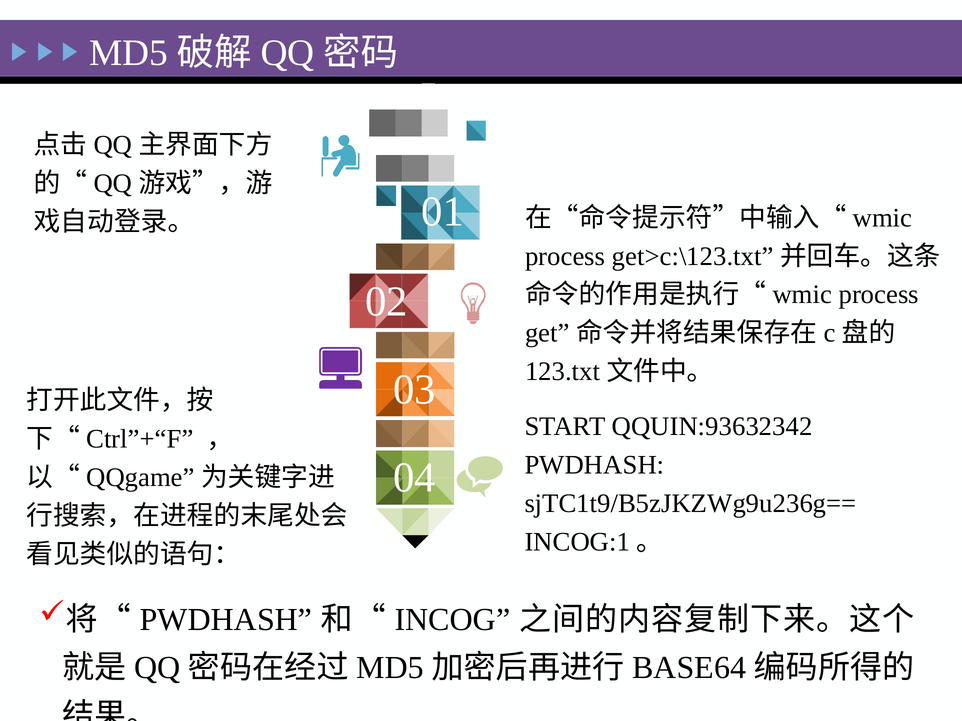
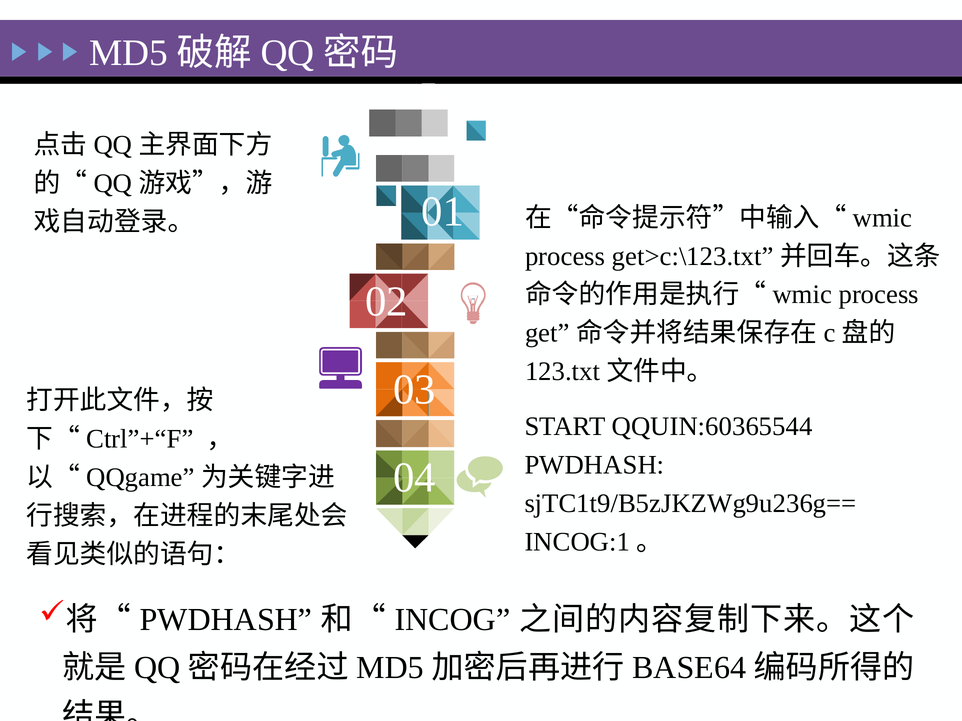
QQUIN:93632342: QQUIN:93632342 -> QQUIN:60365544 (712, 427)
